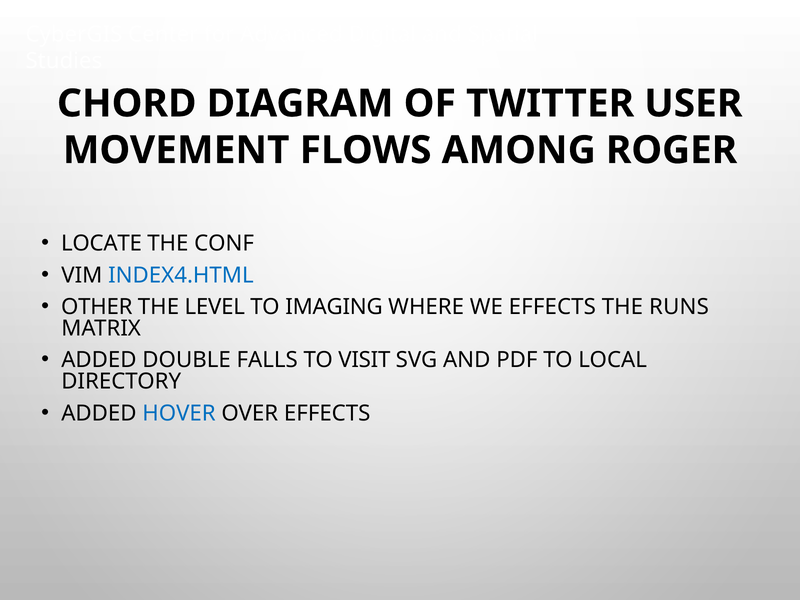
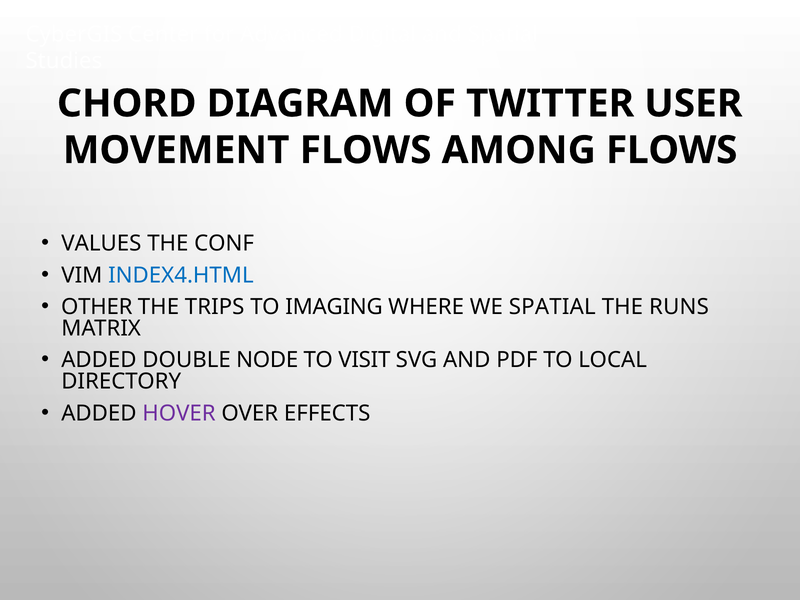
AMONG ROGER: ROGER -> FLOWS (672, 150)
LOCATE: LOCATE -> VALUES (101, 244)
LEVEL: LEVEL -> TRIPS (215, 307)
WE EFFECTS: EFFECTS -> SPATIAL (552, 307)
FALLS: FALLS -> NODE (267, 360)
HOVER colour: blue -> purple (179, 413)
